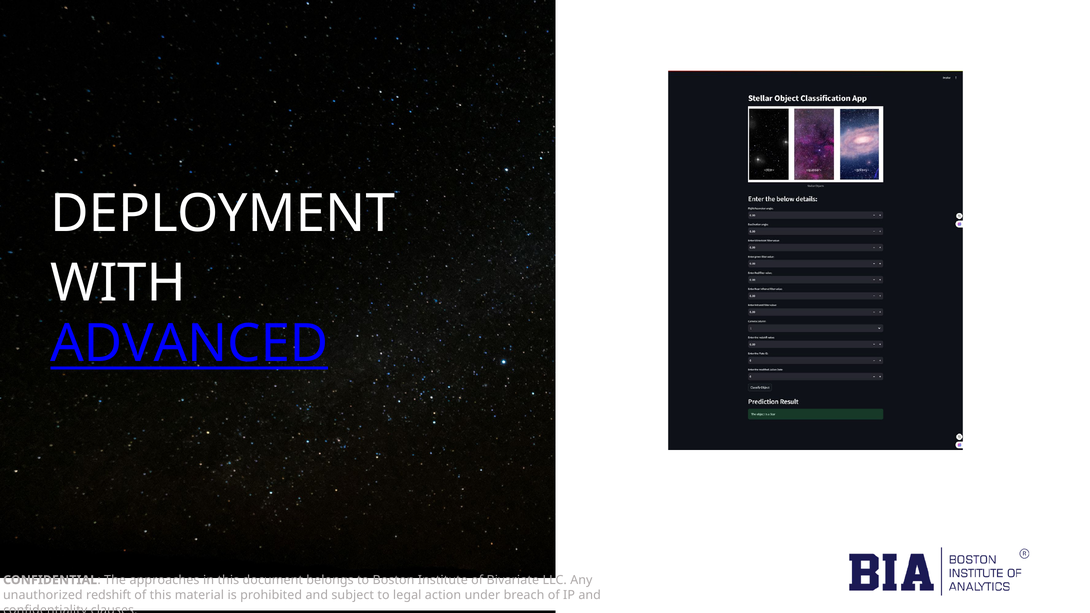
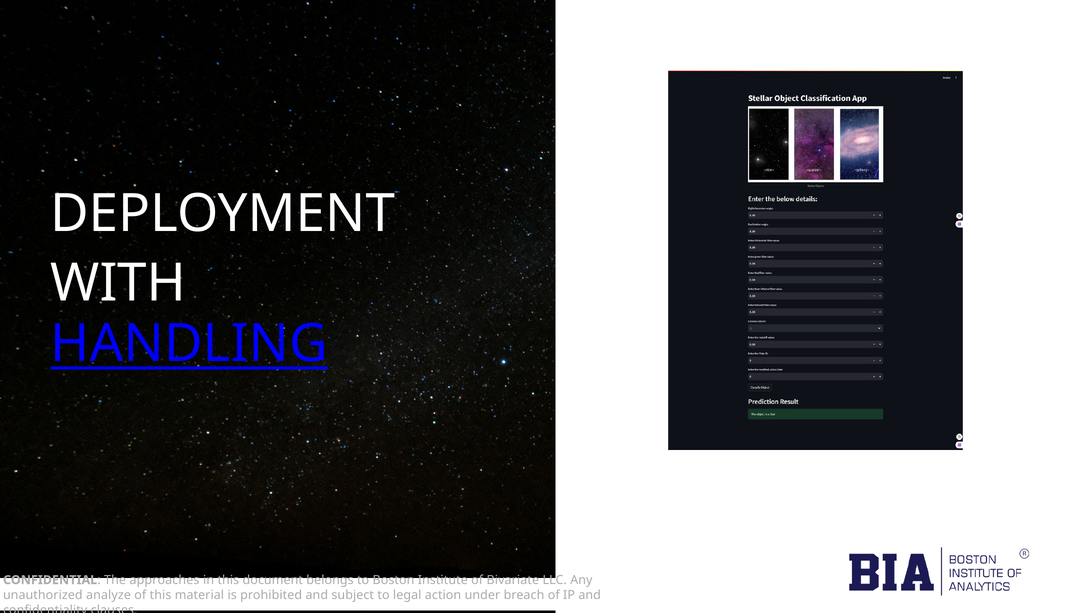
ADVANCED: ADVANCED -> HANDLING (189, 344)
redshift: redshift -> analyze (109, 595)
